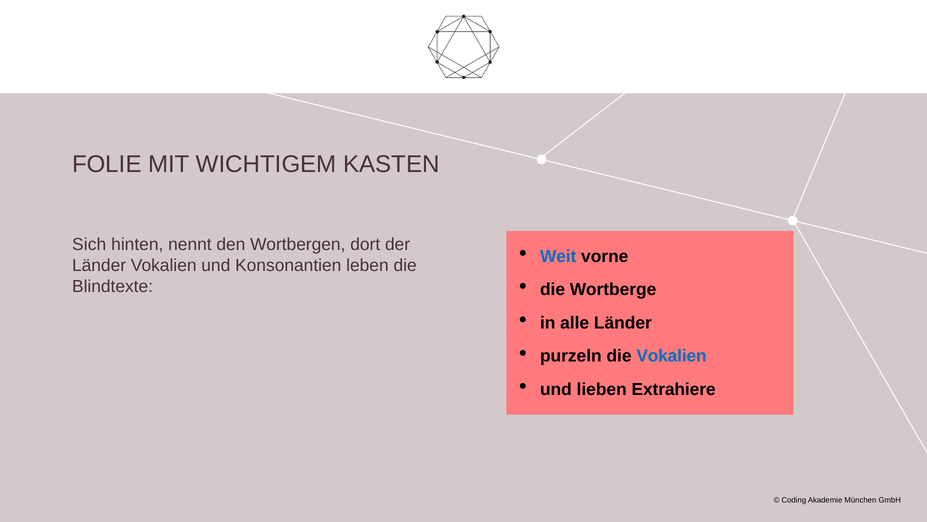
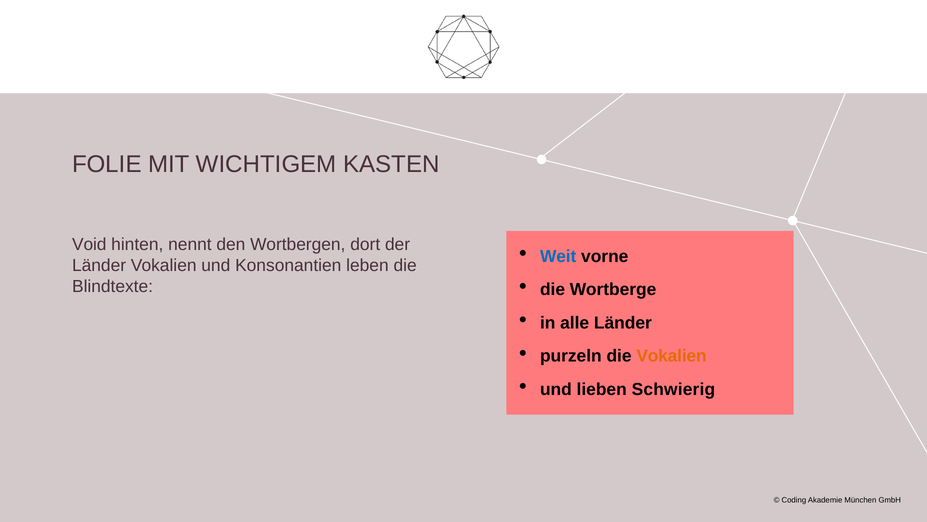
Sich: Sich -> Void (89, 244)
Vokalien colour: blue -> orange (672, 356)
Extrahiere: Extrahiere -> Schwierig (673, 389)
